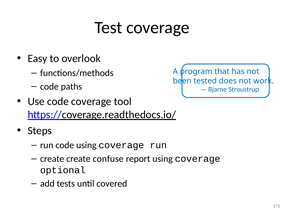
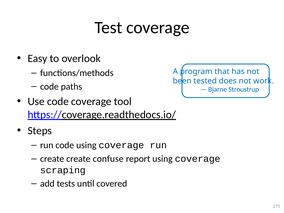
optional: optional -> scraping (63, 170)
